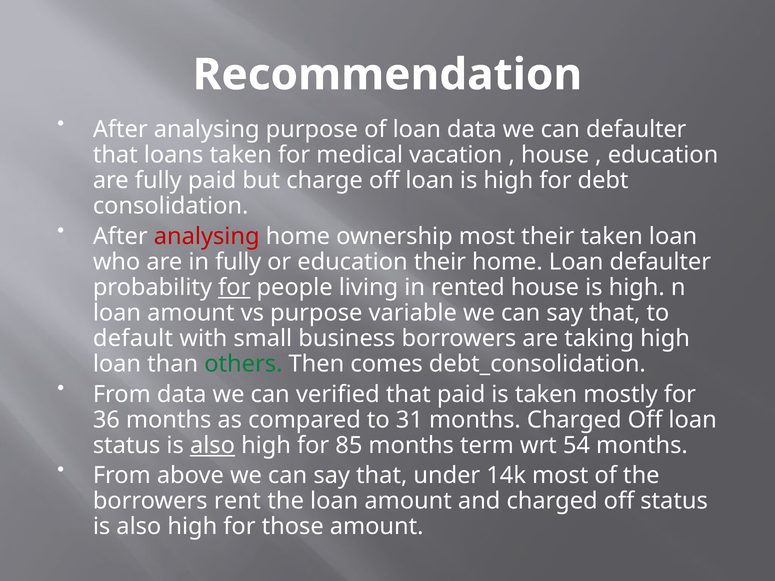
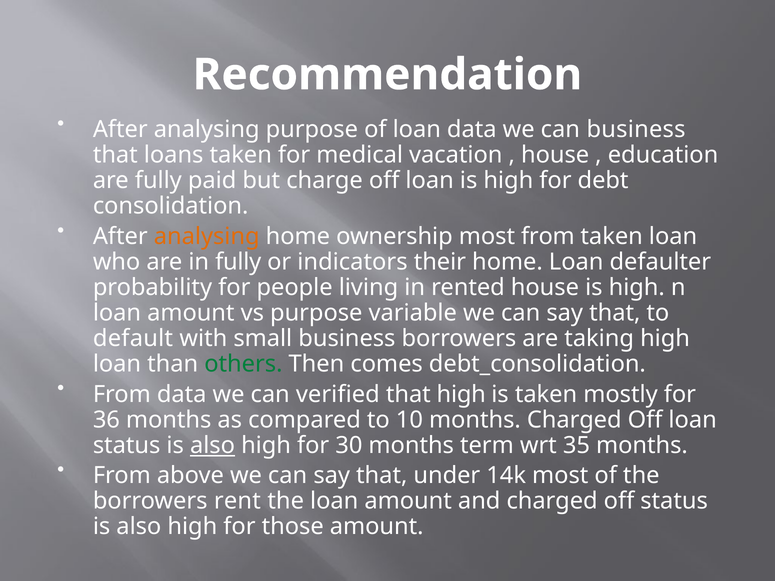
can defaulter: defaulter -> business (636, 129)
analysing colour: red -> orange (207, 236)
most their: their -> from (548, 236)
or education: education -> indicators (352, 262)
for underline: present -> none (234, 288)
that paid: paid -> high (461, 394)
31: 31 -> 10 (409, 420)
85: 85 -> 30 (349, 446)
54: 54 -> 35 (576, 446)
